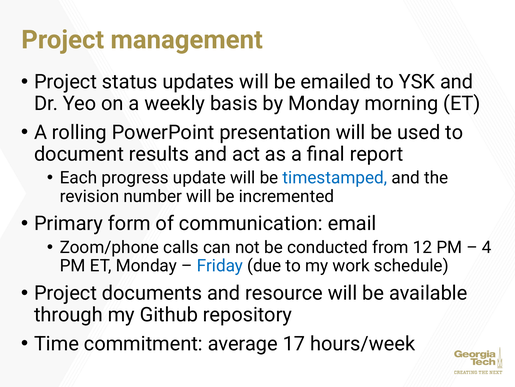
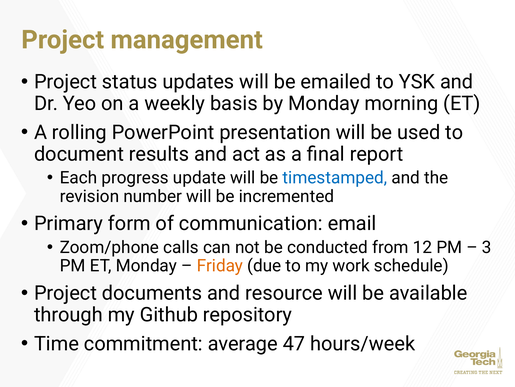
4: 4 -> 3 (487, 247)
Friday colour: blue -> orange (220, 265)
17: 17 -> 47 (294, 343)
